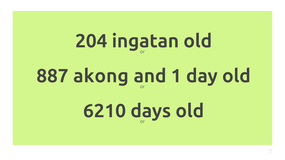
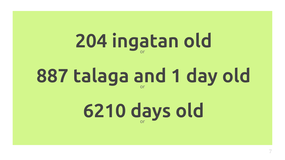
akong: akong -> talaga (101, 76)
